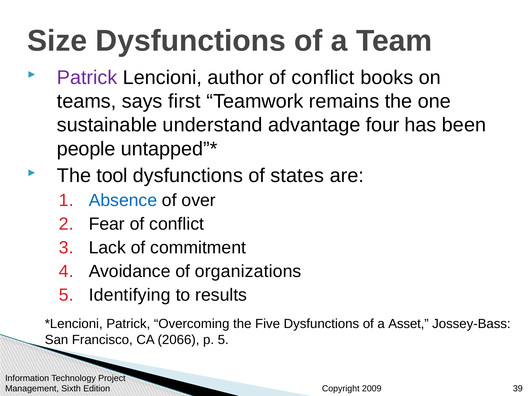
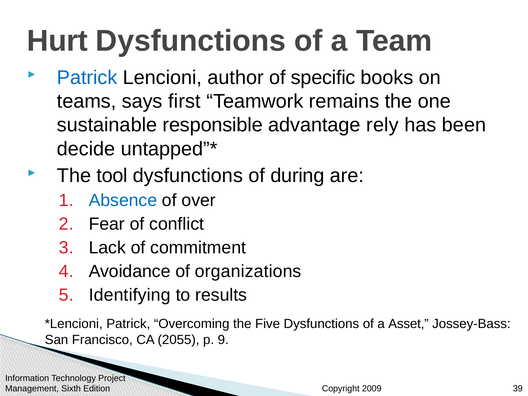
Size: Size -> Hurt (57, 41)
Patrick colour: purple -> blue (87, 78)
author of conflict: conflict -> specific (323, 78)
understand: understand -> responsible (213, 125)
four: four -> rely (383, 125)
people: people -> decide (86, 149)
states: states -> during (297, 176)
2066: 2066 -> 2055 (179, 340)
p 5: 5 -> 9 (223, 340)
